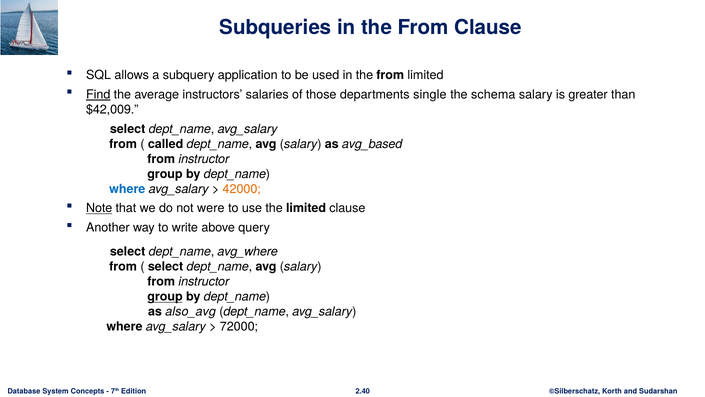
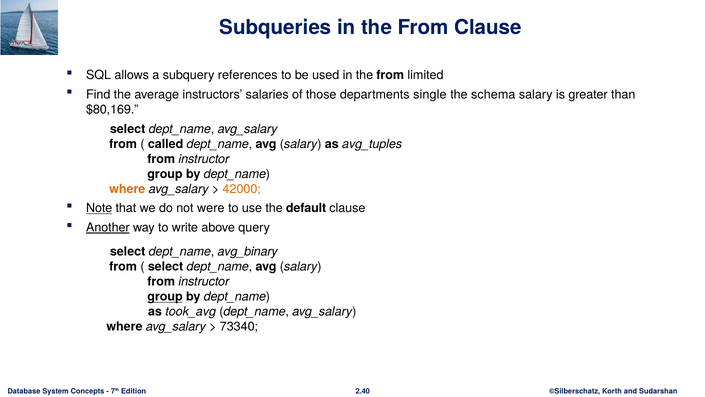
application: application -> references (248, 75)
Find underline: present -> none (98, 94)
$42,009: $42,009 -> $80,169 (112, 109)
avg_based: avg_based -> avg_tuples (372, 144)
where colour: blue -> orange (127, 189)
the limited: limited -> default (306, 208)
Another underline: none -> present (108, 227)
avg_where: avg_where -> avg_binary (248, 252)
also_avg: also_avg -> took_avg (191, 312)
72000: 72000 -> 73340 (239, 326)
